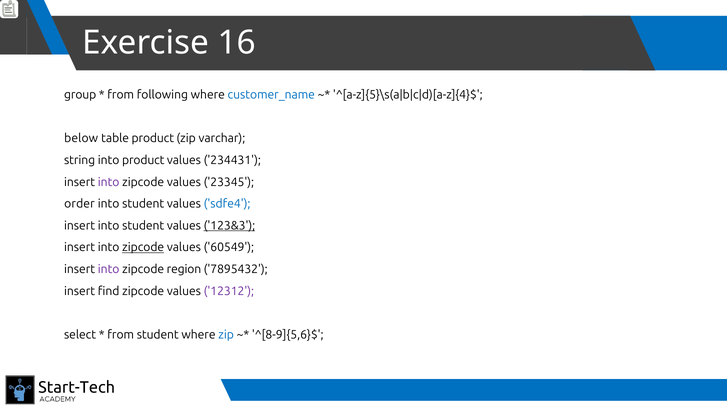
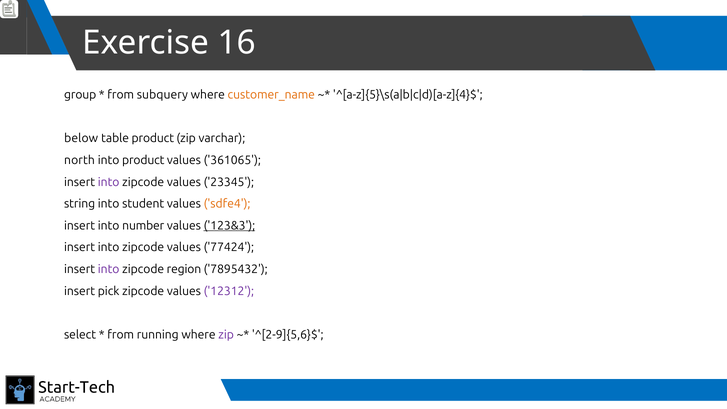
following: following -> subquery (162, 95)
customer_name colour: blue -> orange (271, 95)
string: string -> north (79, 160)
234431: 234431 -> 361065 (232, 160)
order: order -> string (80, 204)
sdfe4 colour: blue -> orange (227, 204)
insert into student: student -> number (143, 226)
zipcode underline: present -> none (143, 247)
60549: 60549 -> 77424 (229, 247)
find: find -> pick (109, 291)
from student: student -> running (158, 335)
zip colour: blue -> purple (226, 335)
^[8-9]{5,6}$: ^[8-9]{5,6}$ -> ^[2-9]{5,6}$ (288, 335)
